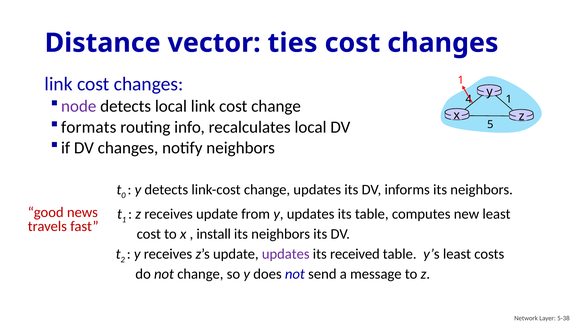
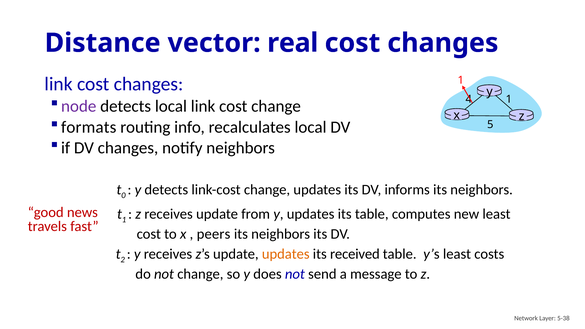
ties: ties -> real (293, 43)
install: install -> peers (214, 234)
updates colour: purple -> orange (286, 254)
